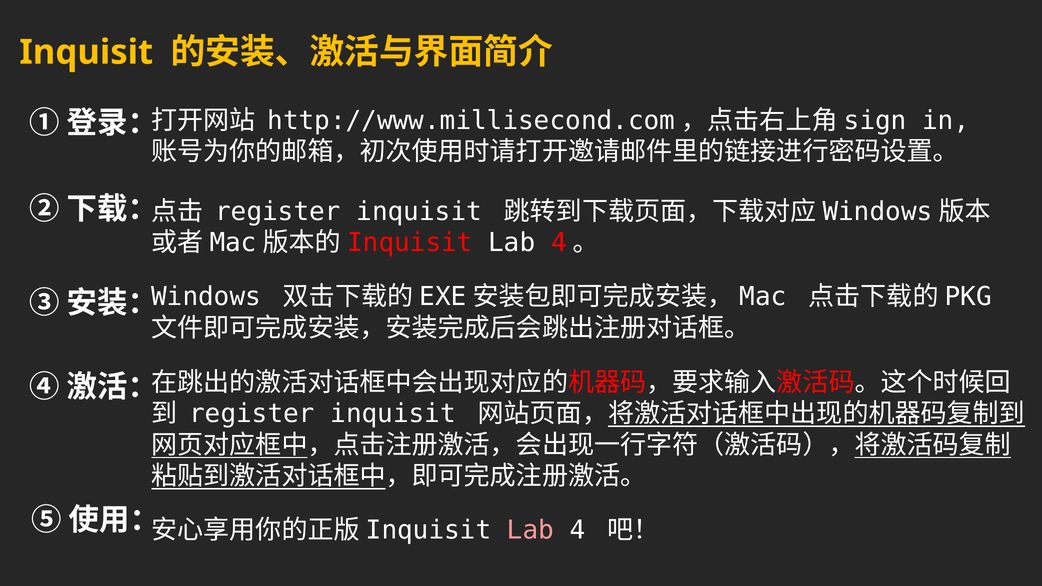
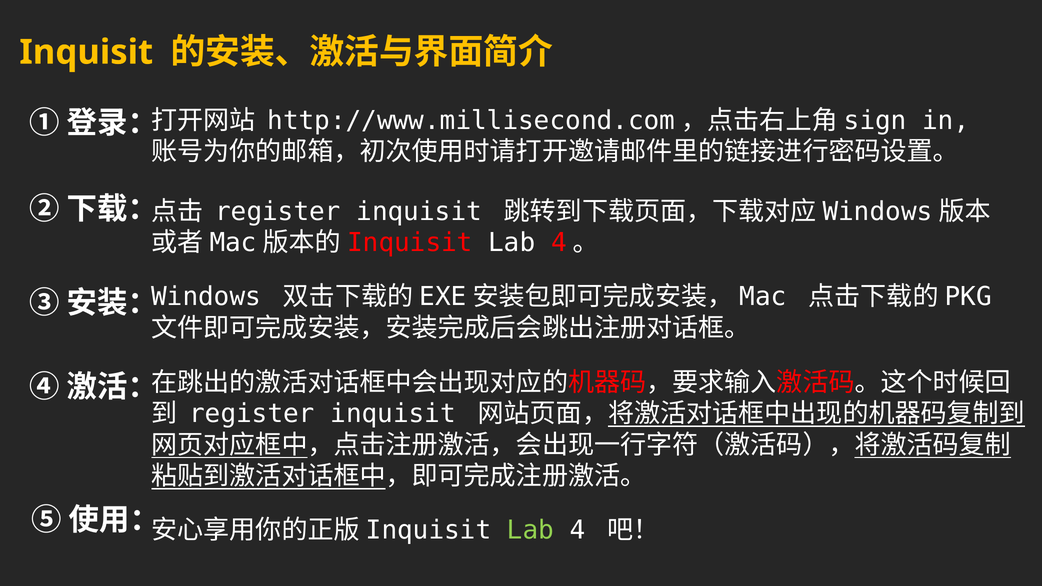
Lab colour: pink -> light green (531, 530)
